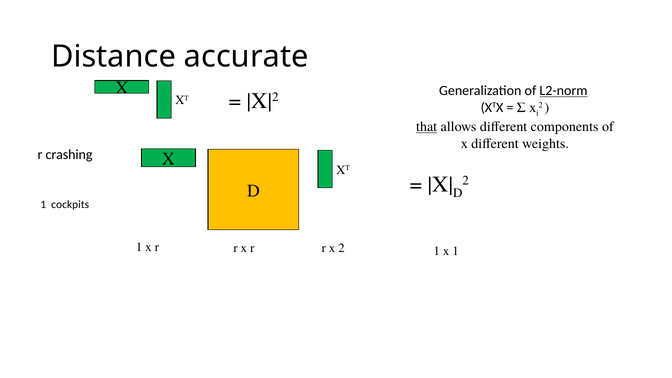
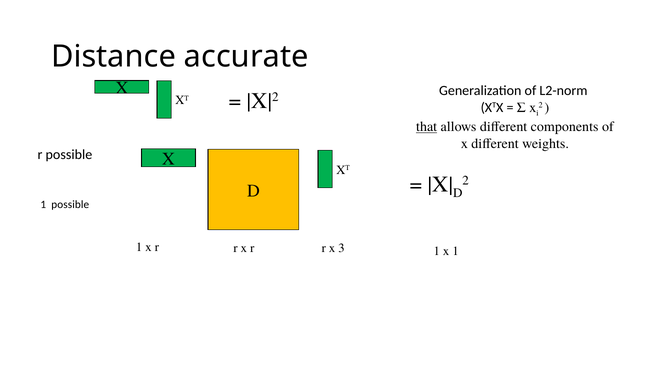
L2-norm underline: present -> none (563, 91)
r crashing: crashing -> possible (69, 155)
1 cockpits: cockpits -> possible (70, 204)
x 2: 2 -> 3 (342, 248)
